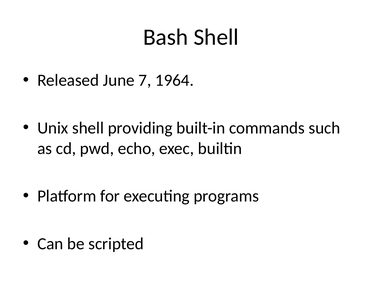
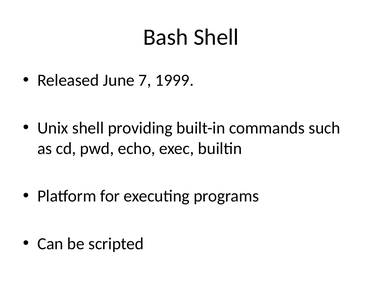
1964: 1964 -> 1999 (174, 80)
